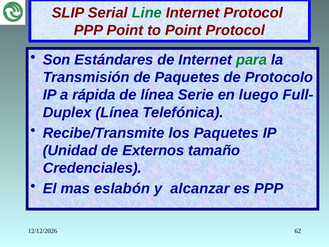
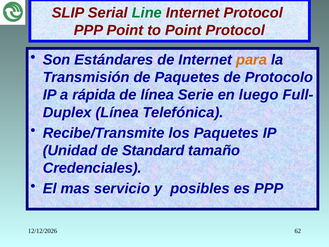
para colour: green -> orange (252, 60)
Externos: Externos -> Standard (153, 150)
eslabón: eslabón -> servicio (122, 188)
alcanzar: alcanzar -> posibles (200, 188)
